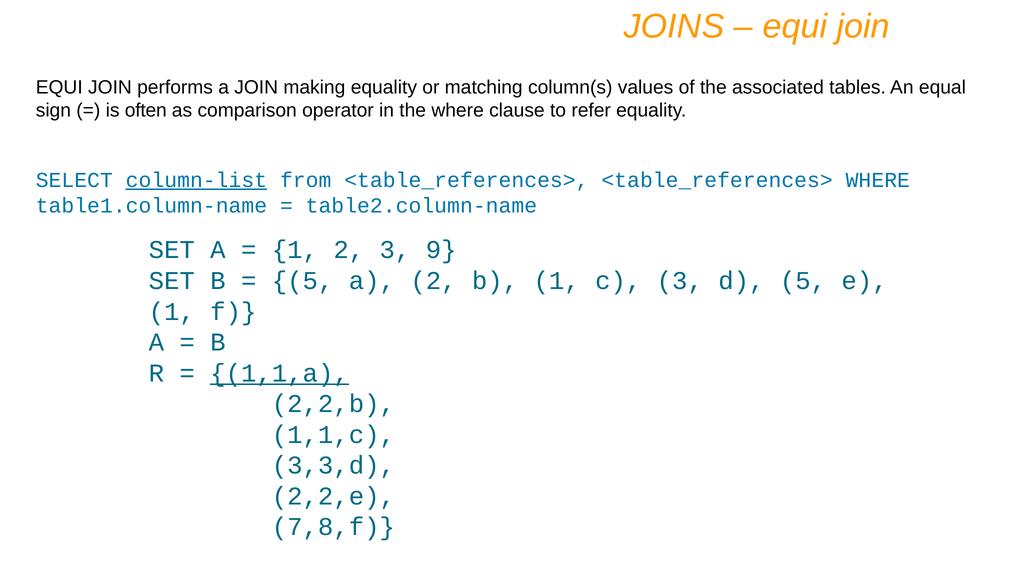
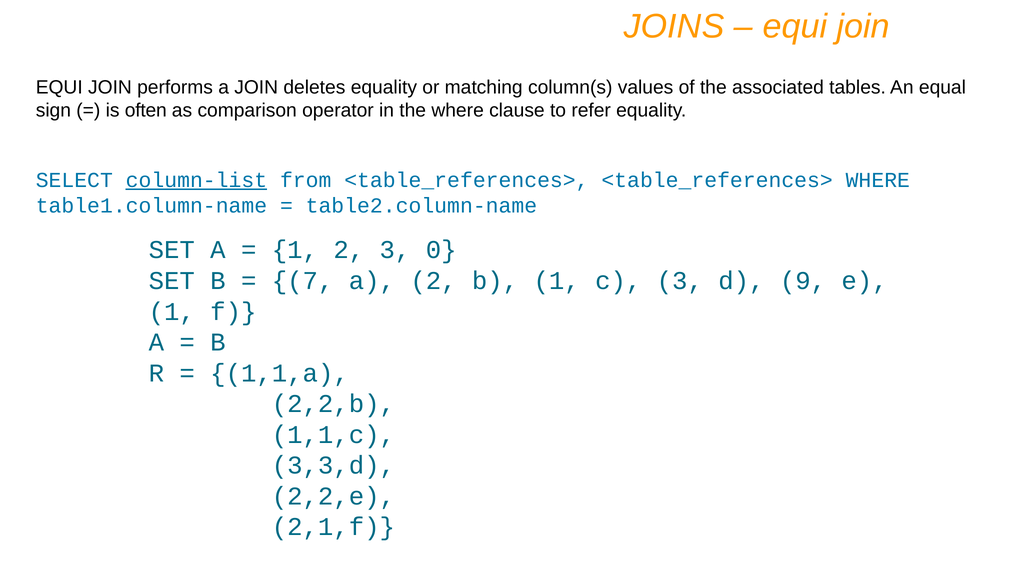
making: making -> deletes (314, 87)
9: 9 -> 0 (441, 250)
5: 5 -> 7 (303, 281)
d 5: 5 -> 9 (803, 281)
1,1,a underline: present -> none (280, 373)
7,8,f: 7,8,f -> 2,1,f (333, 527)
